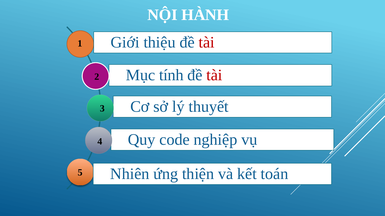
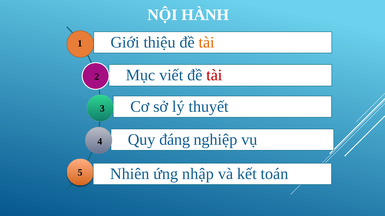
tài colour: red -> orange (207, 42)
tính: tính -> viết (171, 75)
code: code -> đáng (175, 140)
thiện: thiện -> nhập (198, 174)
